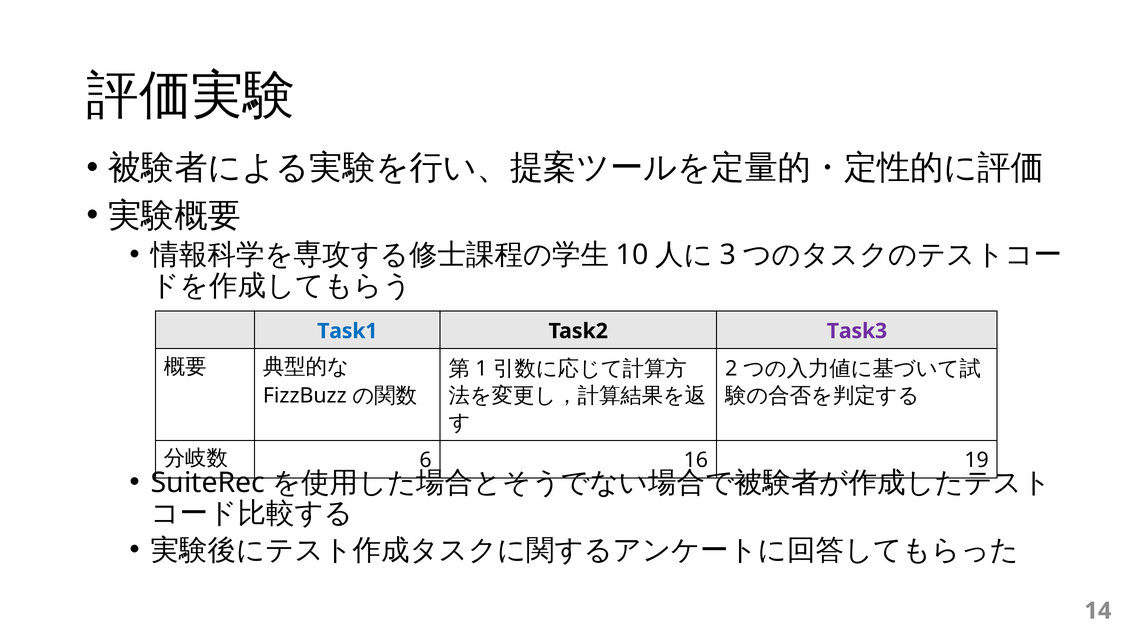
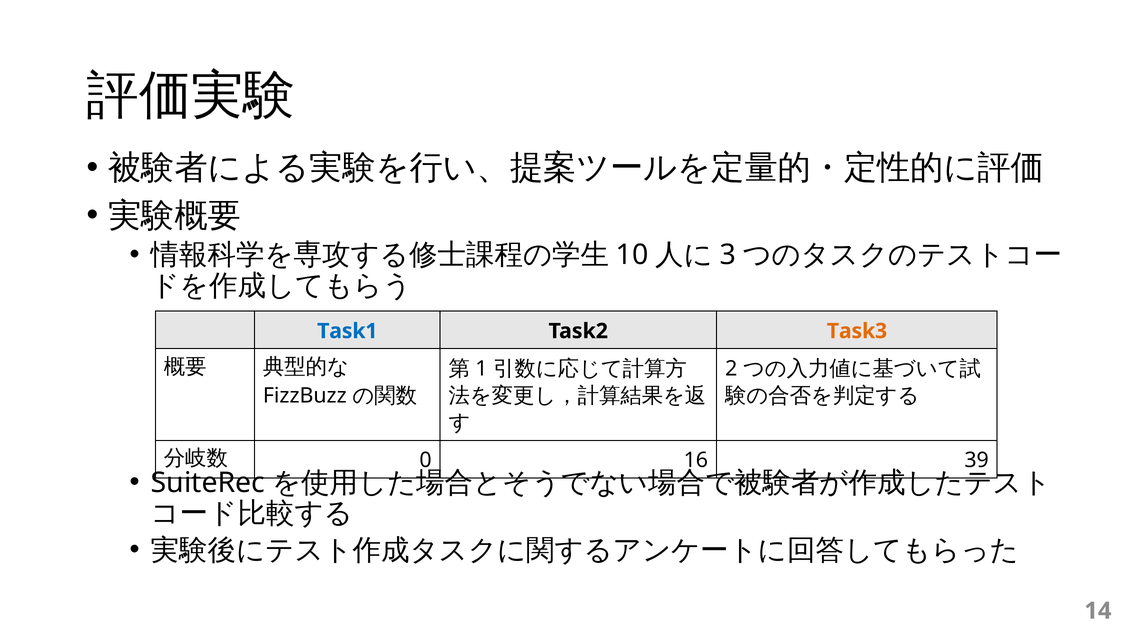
Task3 colour: purple -> orange (857, 331)
6: 6 -> 0 (425, 460)
19: 19 -> 39 (977, 460)
